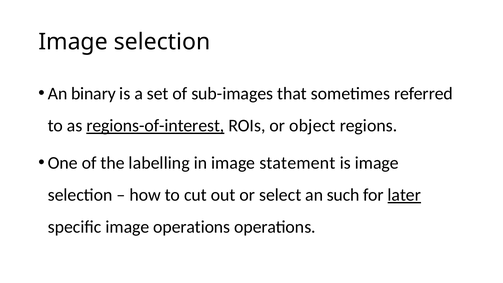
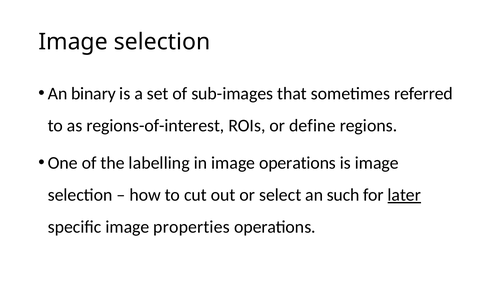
regions-of-interest underline: present -> none (155, 126)
object: object -> define (312, 126)
image statement: statement -> operations (298, 163)
image operations: operations -> properties (192, 227)
